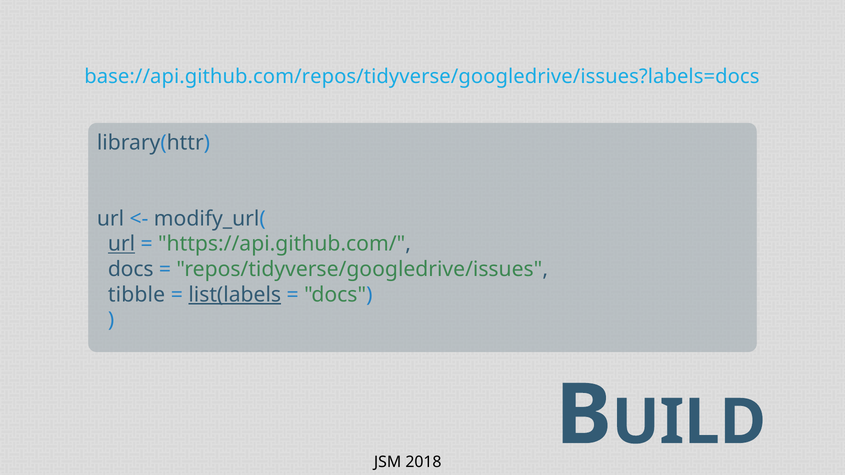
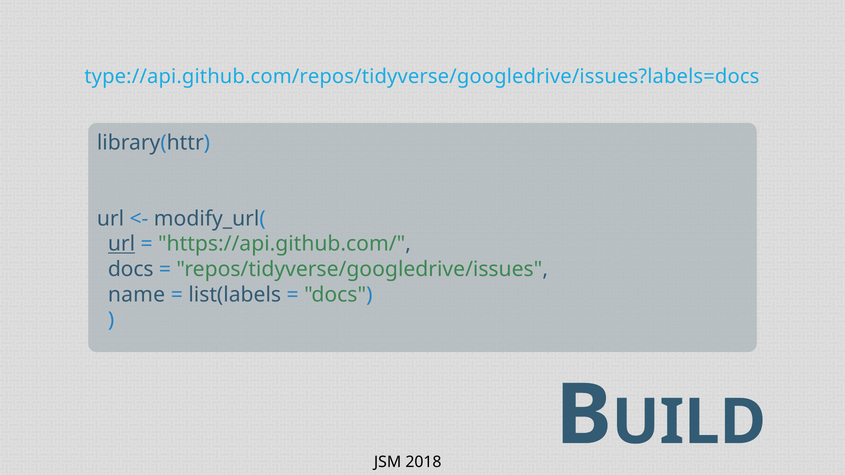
base://api.github.com/repos/tidyverse/googledrive/issues?labels=docs: base://api.github.com/repos/tidyverse/googledrive/issues?labels=docs -> type://api.github.com/repos/tidyverse/googledrive/issues?labels=docs (422, 77)
tibble: tibble -> name (136, 295)
list(labels underline: present -> none (235, 295)
